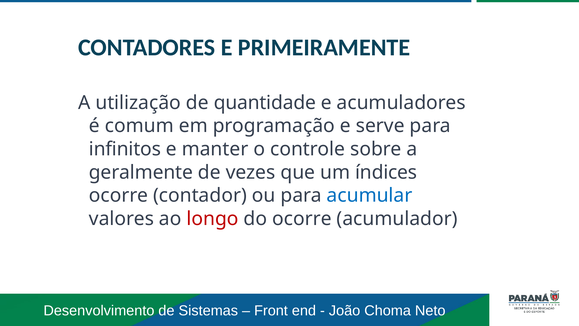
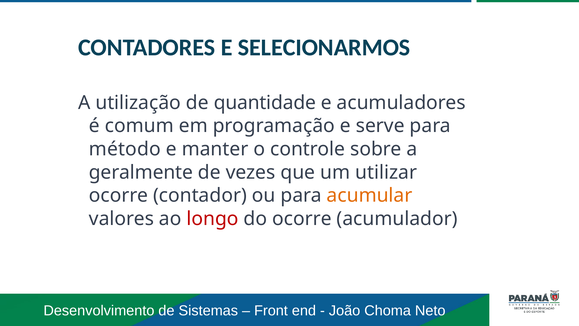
PRIMEIRAMENTE: PRIMEIRAMENTE -> SELECIONARMOS (324, 47)
infinitos: infinitos -> método (125, 149)
índices: índices -> utilizar (386, 172)
acumular colour: blue -> orange (370, 195)
